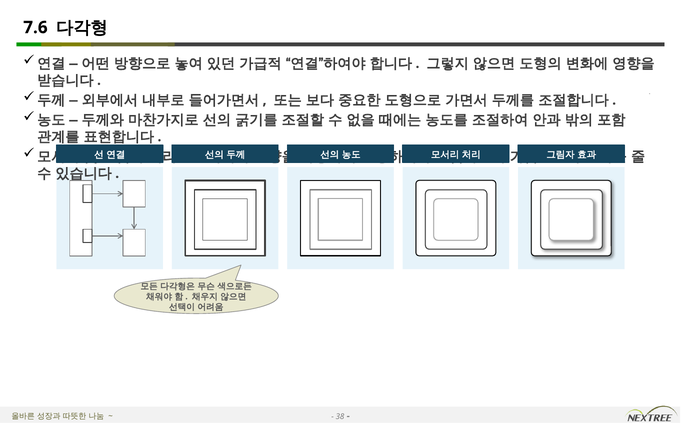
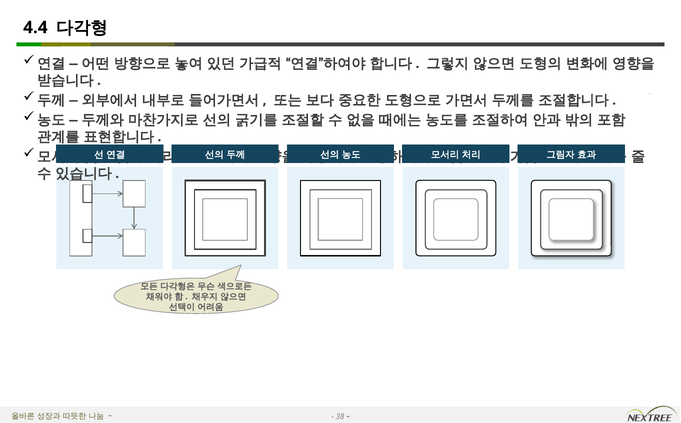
7.6: 7.6 -> 4.4 (35, 27)
